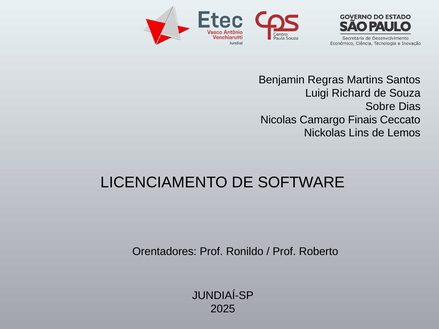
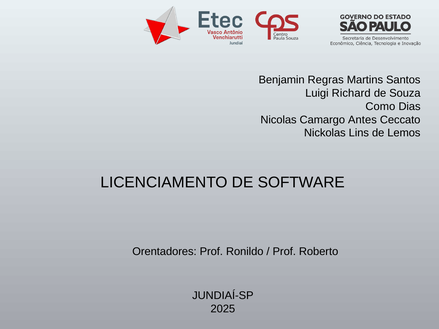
Sobre: Sobre -> Como (380, 107)
Finais: Finais -> Antes (362, 120)
